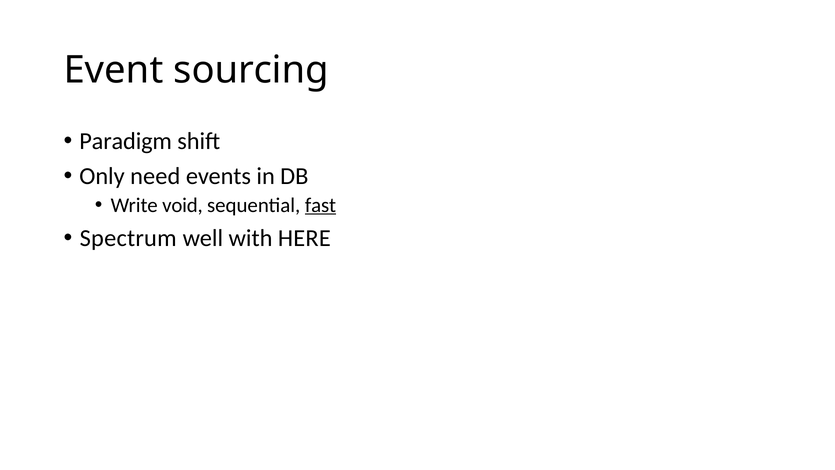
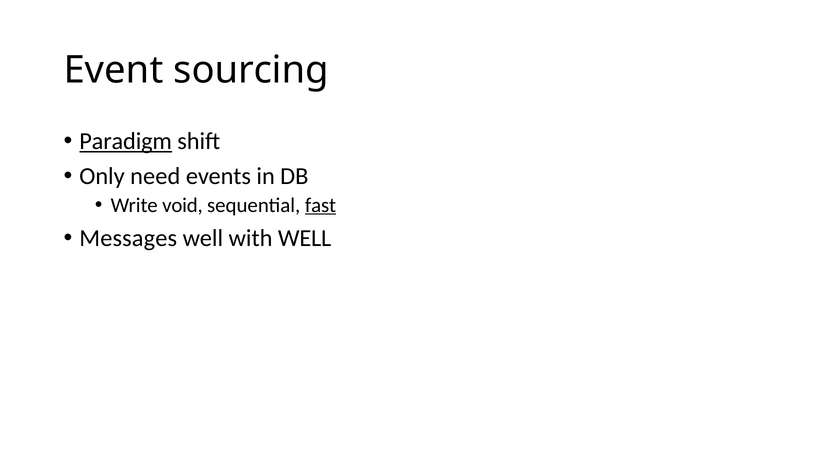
Paradigm underline: none -> present (126, 141)
Spectrum: Spectrum -> Messages (128, 238)
with HERE: HERE -> WELL (305, 238)
